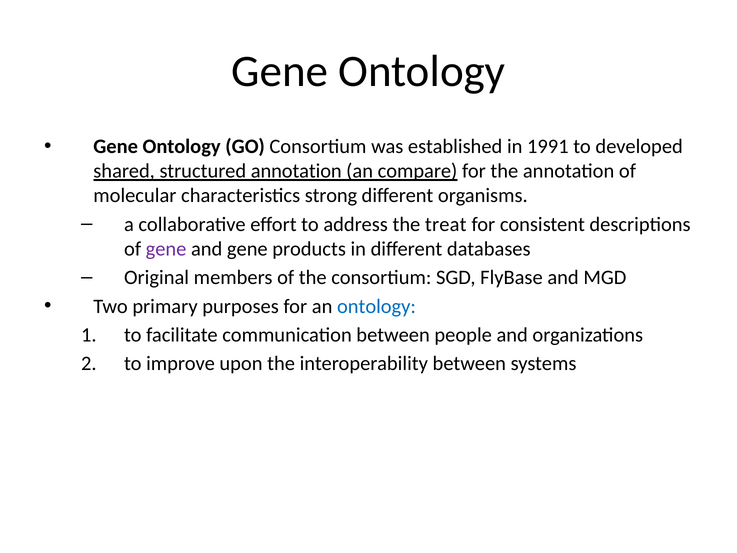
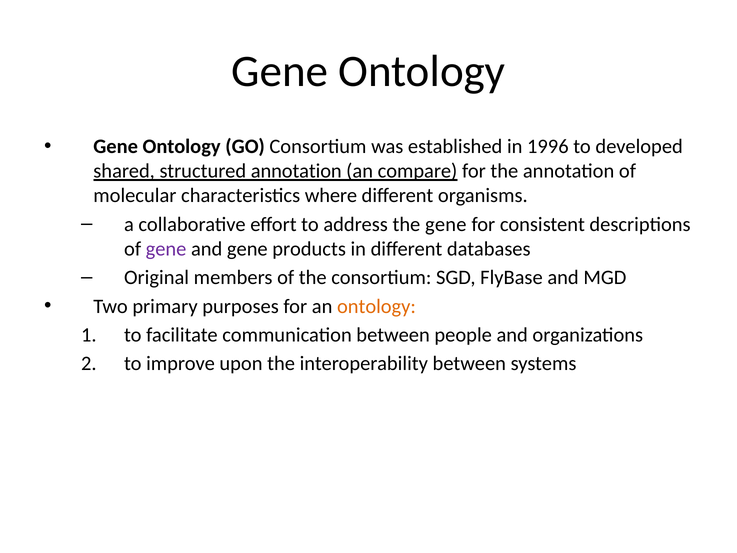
1991: 1991 -> 1996 (548, 146)
strong: strong -> where (331, 196)
the treat: treat -> gene (446, 224)
ontology colour: blue -> orange (376, 306)
